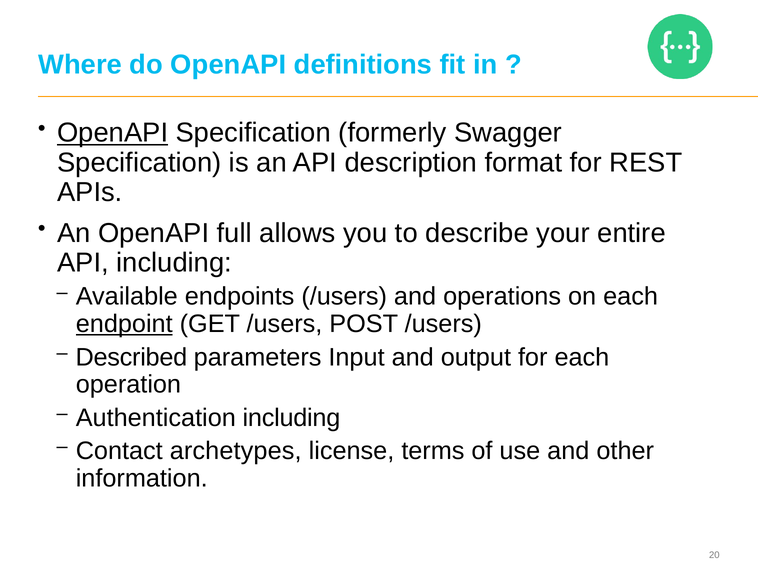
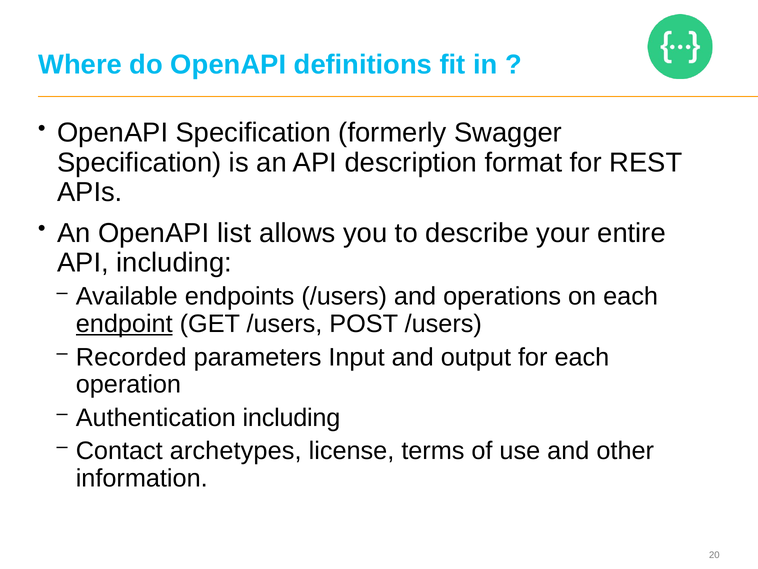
OpenAPI underline: present -> none (113, 133)
full: full -> list (234, 233)
Described: Described -> Recorded (131, 357)
